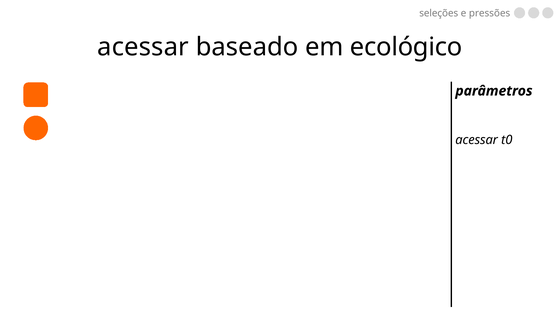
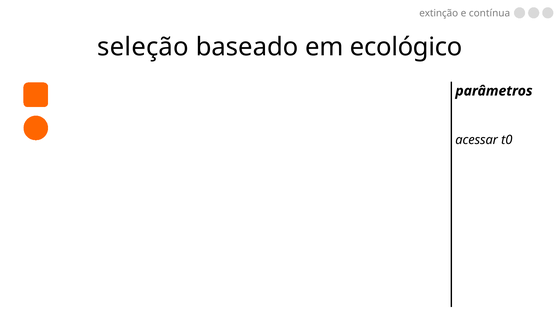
seleções: seleções -> extinção (439, 13)
pressões: pressões -> contínua (489, 13)
acessar: acessar -> seleção (143, 47)
